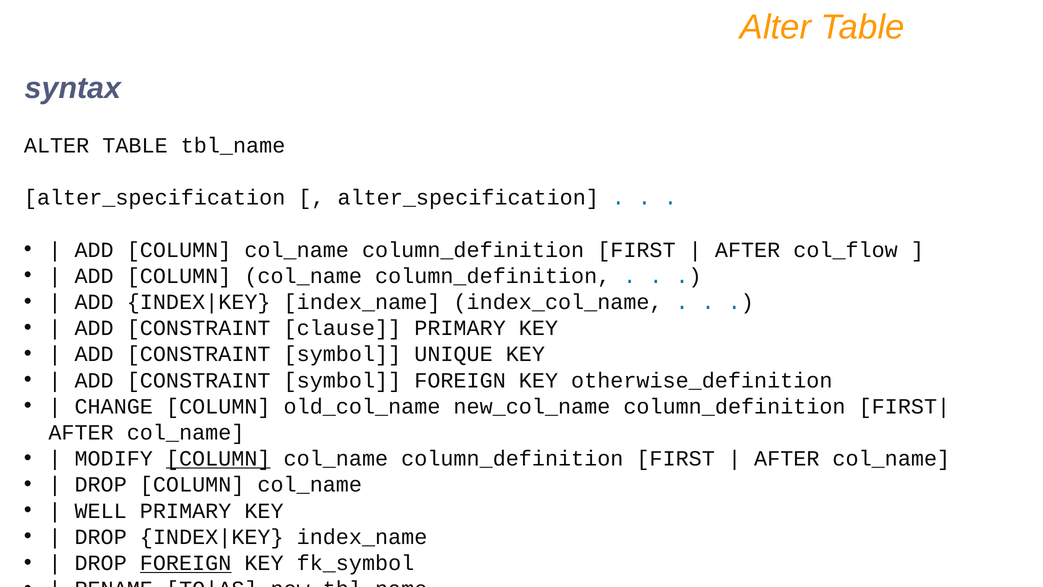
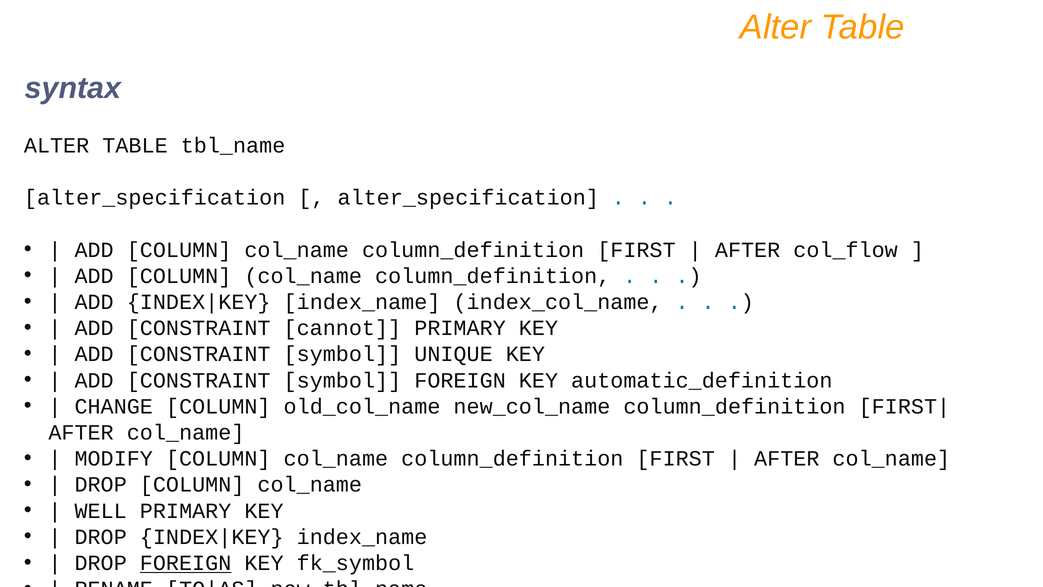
clause: clause -> cannot (342, 328)
otherwise_definition: otherwise_definition -> automatic_definition (702, 380)
COLUMN underline: present -> none (218, 458)
